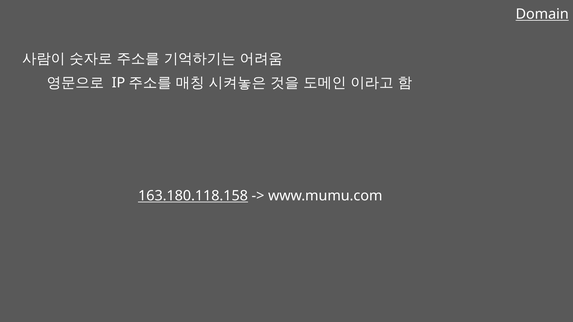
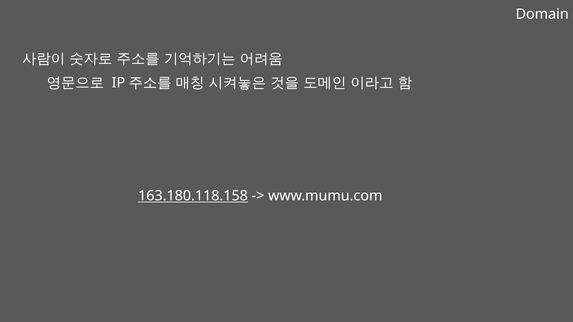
Domain underline: present -> none (542, 14)
